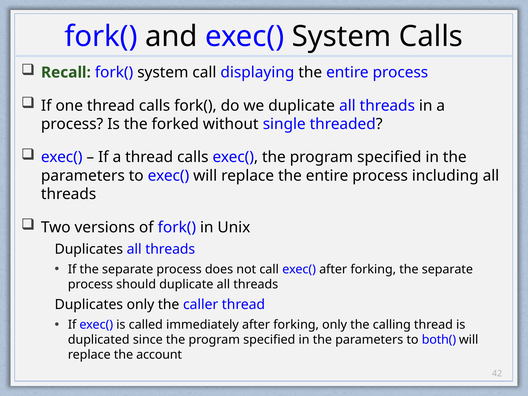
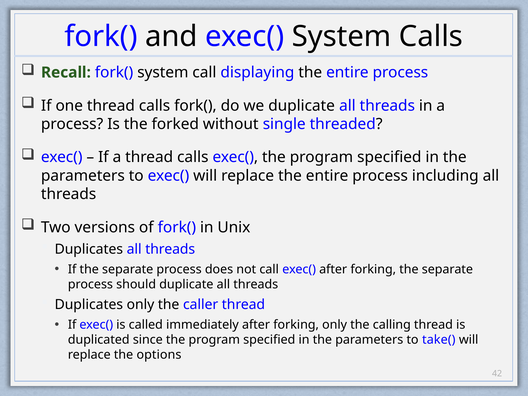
both(: both( -> take( (439, 340)
account: account -> options (159, 355)
